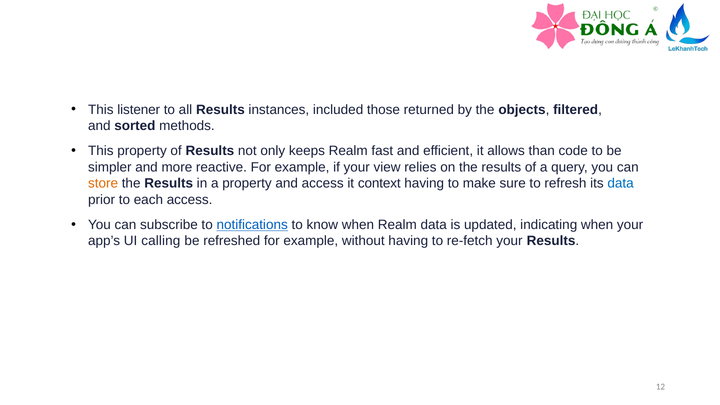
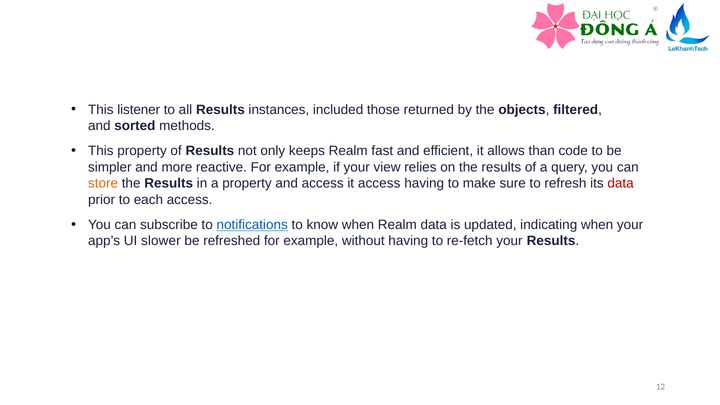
it context: context -> access (379, 183)
data colour: blue -> red (621, 183)
calling: calling -> slower (161, 241)
